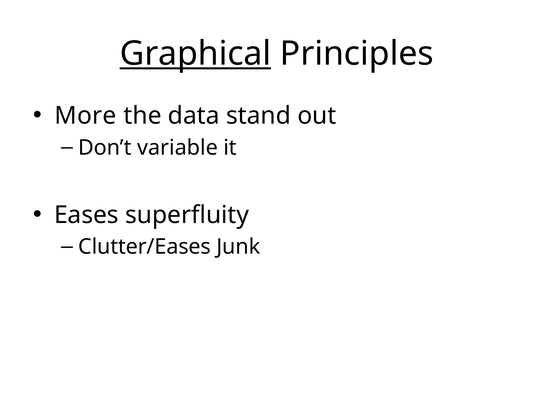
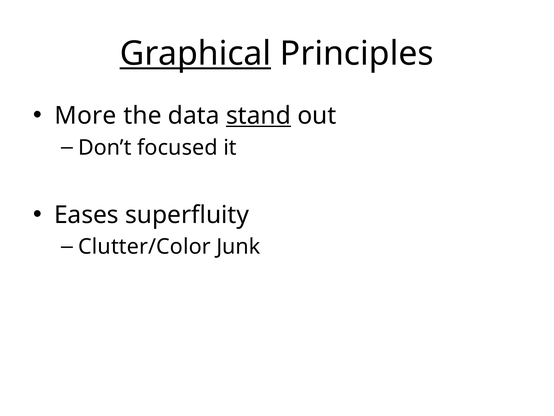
stand underline: none -> present (259, 116)
variable: variable -> focused (177, 147)
Clutter/Eases: Clutter/Eases -> Clutter/Color (145, 247)
